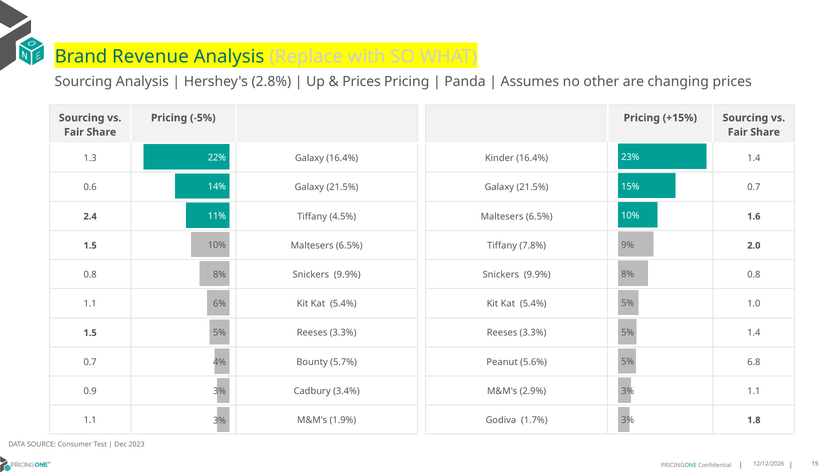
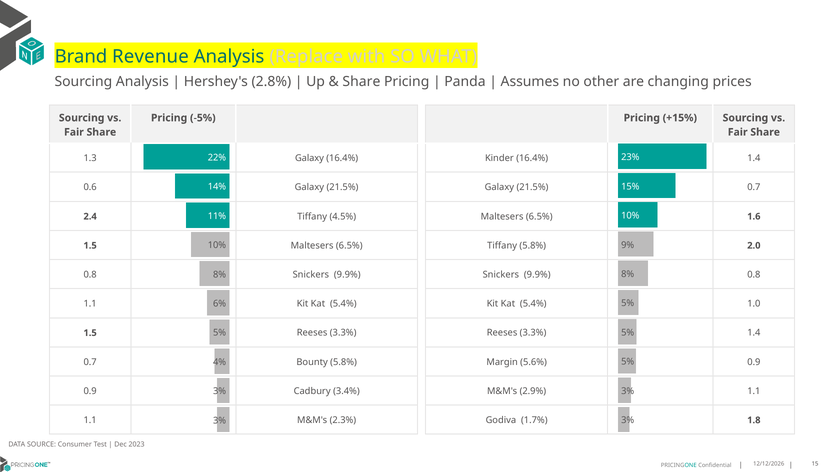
Prices: Prices -> Share (361, 82)
Tiffany 7.8%: 7.8% -> 5.8% (533, 246)
Bounty 5.7%: 5.7% -> 5.8% (344, 362)
Peanut: Peanut -> Margin (502, 362)
5.6% 6.8: 6.8 -> 0.9 (754, 362)
1.9%: 1.9% -> 2.3% (343, 420)
